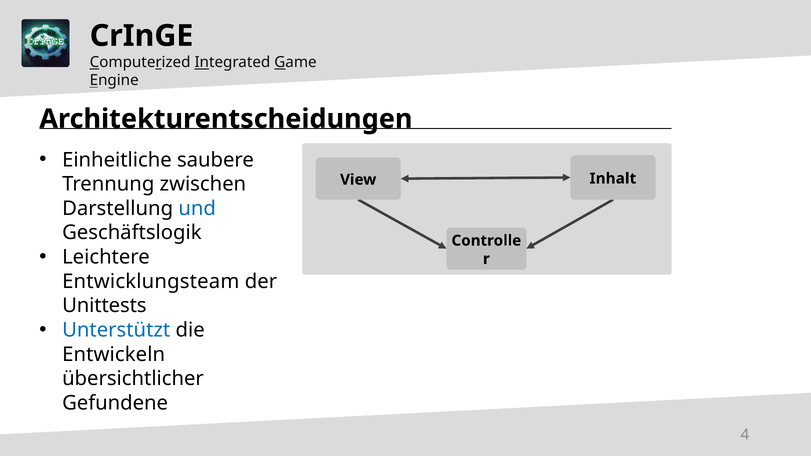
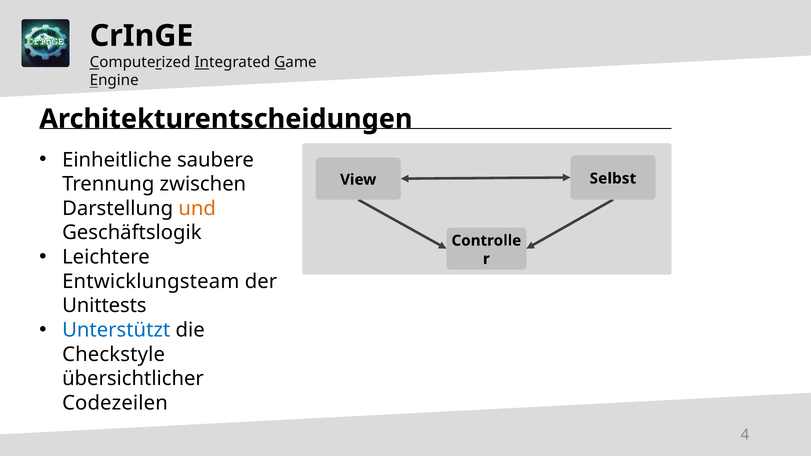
Inhalt: Inhalt -> Selbst (613, 179)
und colour: blue -> orange (197, 209)
Entwickeln: Entwickeln -> Checkstyle (114, 355)
Gefundene: Gefundene -> Codezeilen (115, 403)
